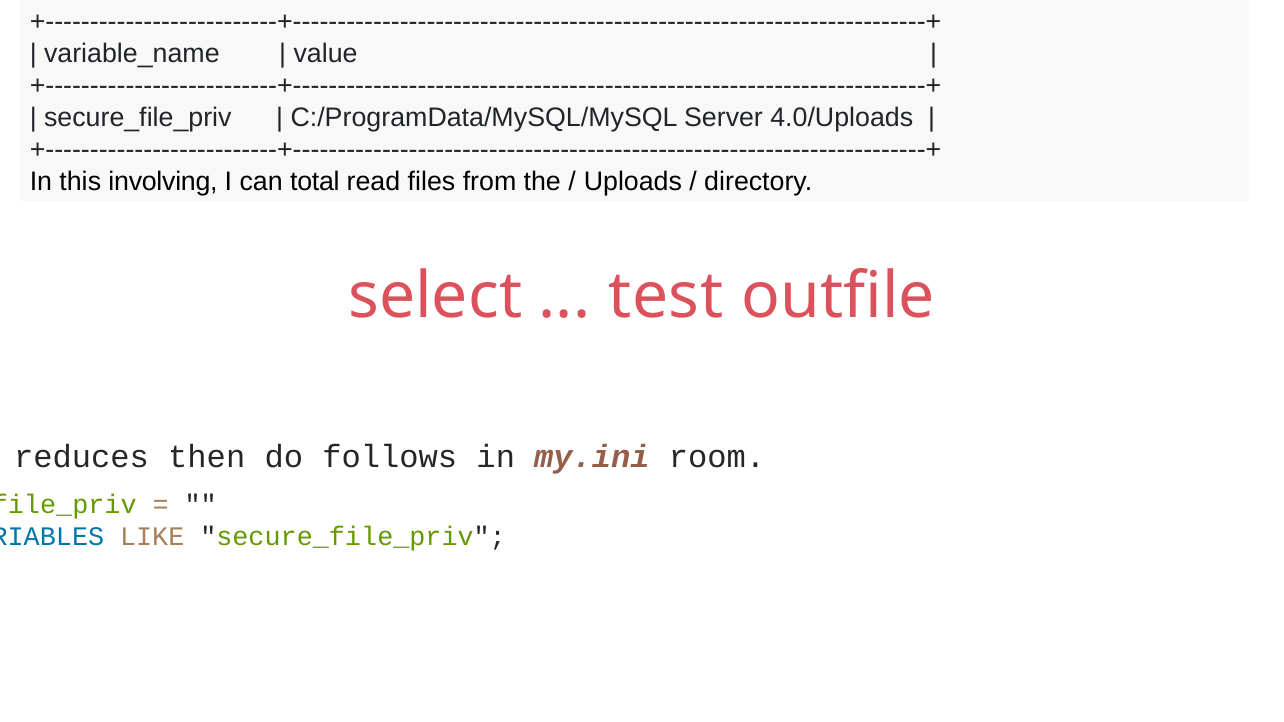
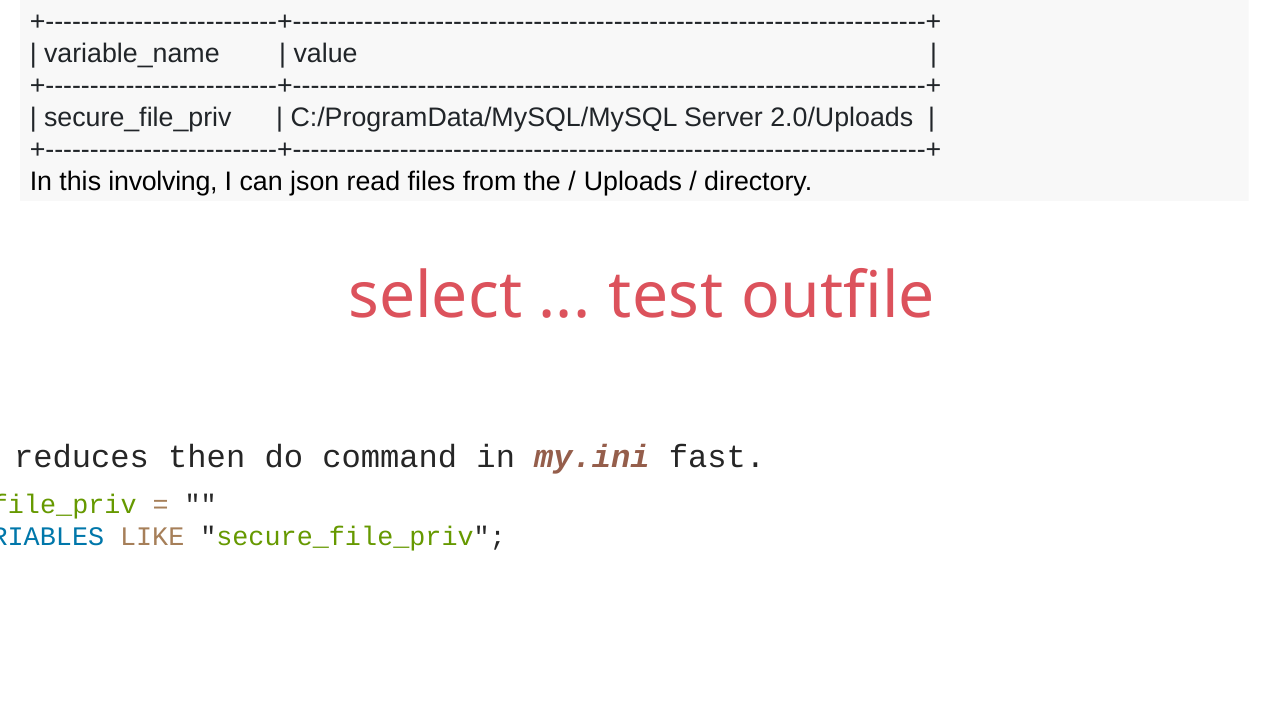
4.0/Uploads: 4.0/Uploads -> 2.0/Uploads (842, 118)
total: total -> json (315, 182)
follows: follows -> command (390, 457)
room: room -> fast (717, 457)
